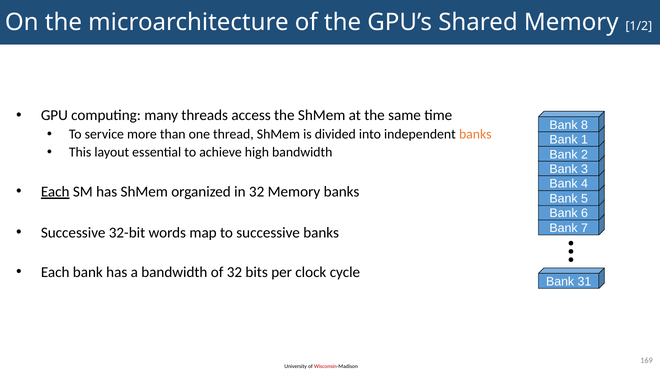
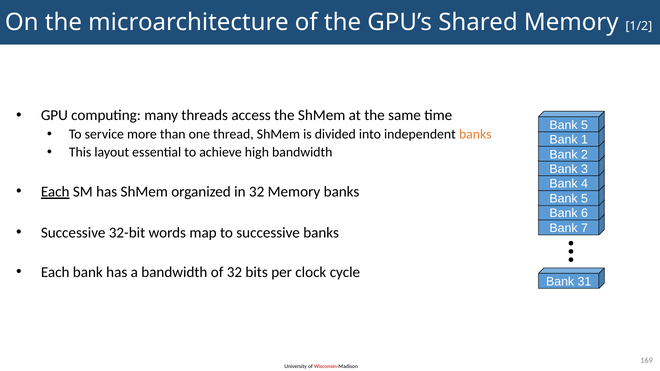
8: 8 -> 5 (584, 125)
